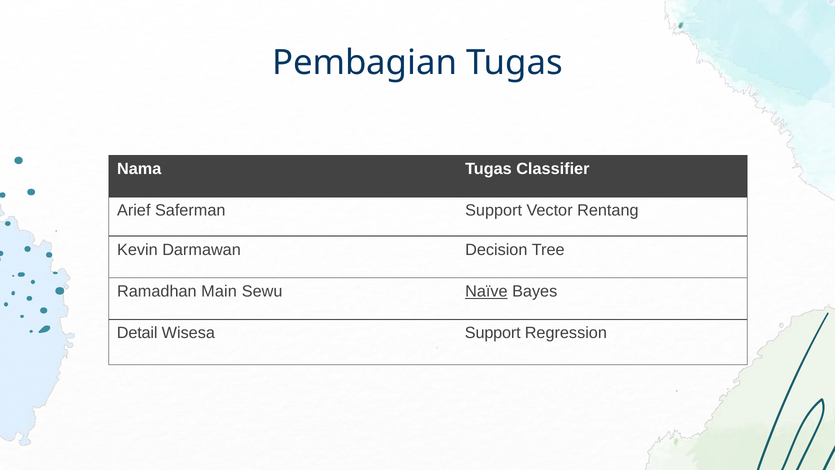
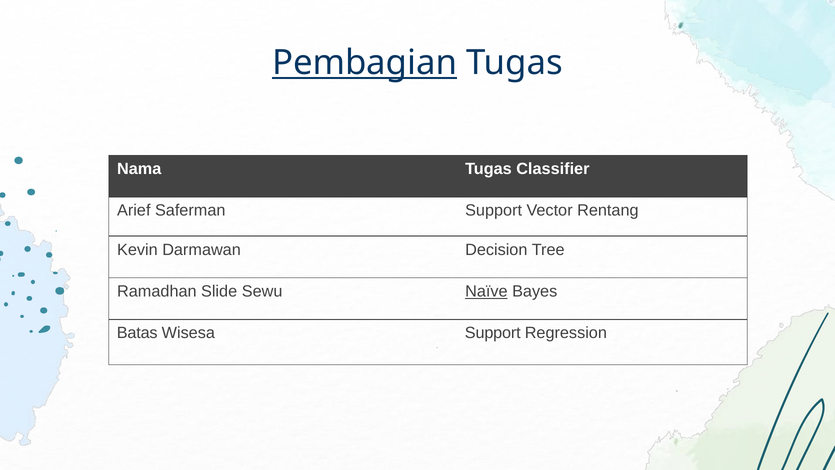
Pembagian underline: none -> present (365, 63)
Main: Main -> Slide (219, 291)
Detail: Detail -> Batas (137, 333)
